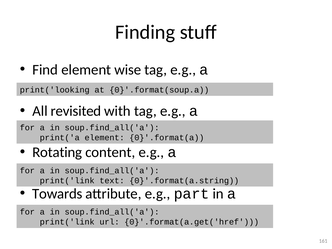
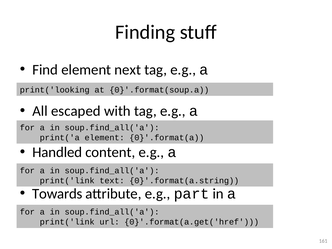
wise: wise -> next (128, 70)
revisited: revisited -> escaped (76, 111)
Rotating: Rotating -> Handled (57, 152)
